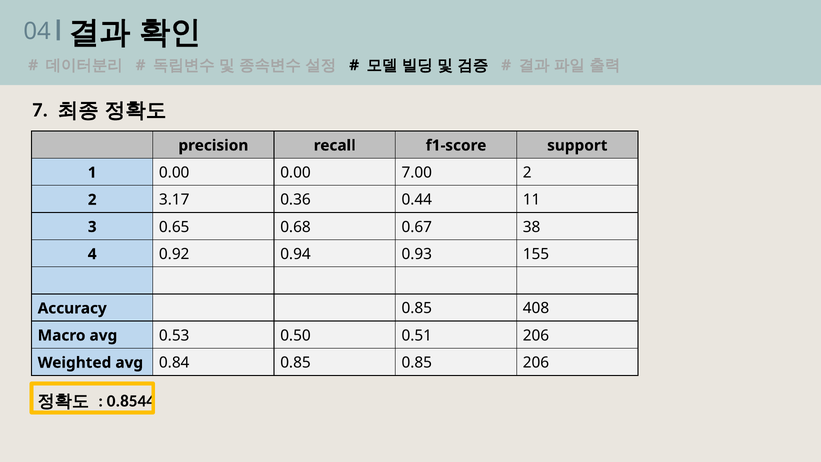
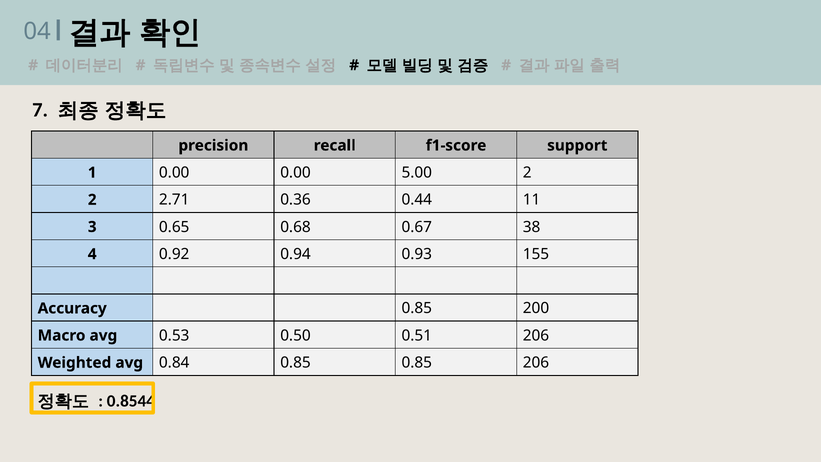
7.00: 7.00 -> 5.00 (417, 173)
3.17: 3.17 -> 2.71 (174, 200)
408: 408 -> 200 (536, 308)
